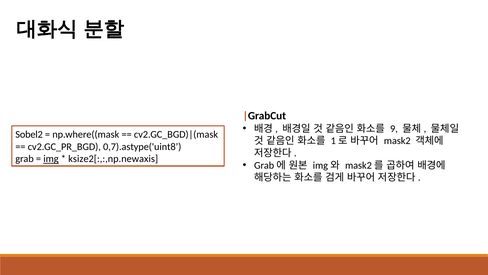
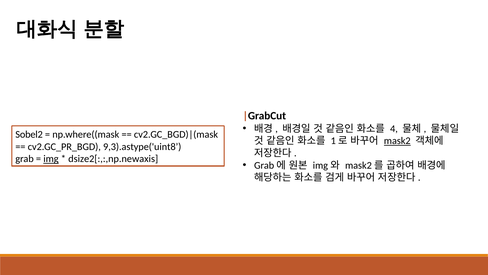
9: 9 -> 4 (394, 128)
mask2 underline: none -> present (397, 141)
0,7).astype('uint8: 0,7).astype('uint8 -> 9,3).astype('uint8 (142, 146)
ksize2[:,:,np.newaxis: ksize2[:,:,np.newaxis -> dsize2[:,:,np.newaxis (113, 159)
